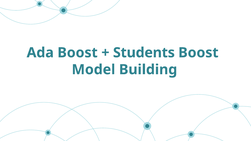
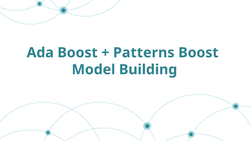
Students: Students -> Patterns (144, 53)
